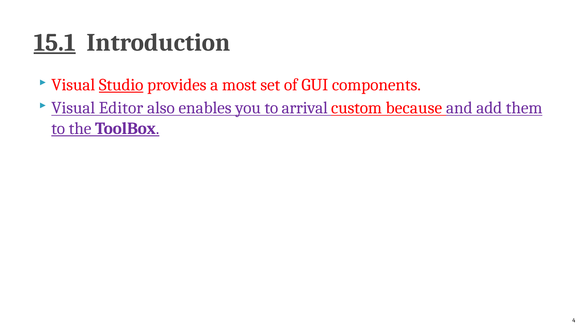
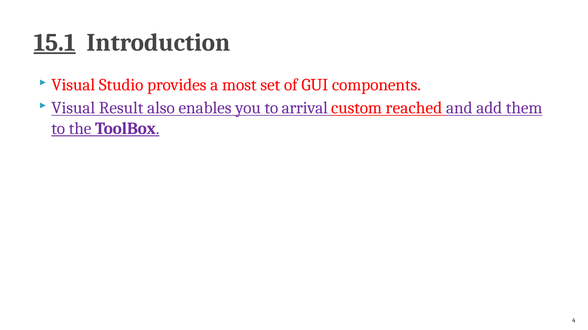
Studio underline: present -> none (121, 85)
Editor: Editor -> Result (121, 108)
because: because -> reached (414, 108)
